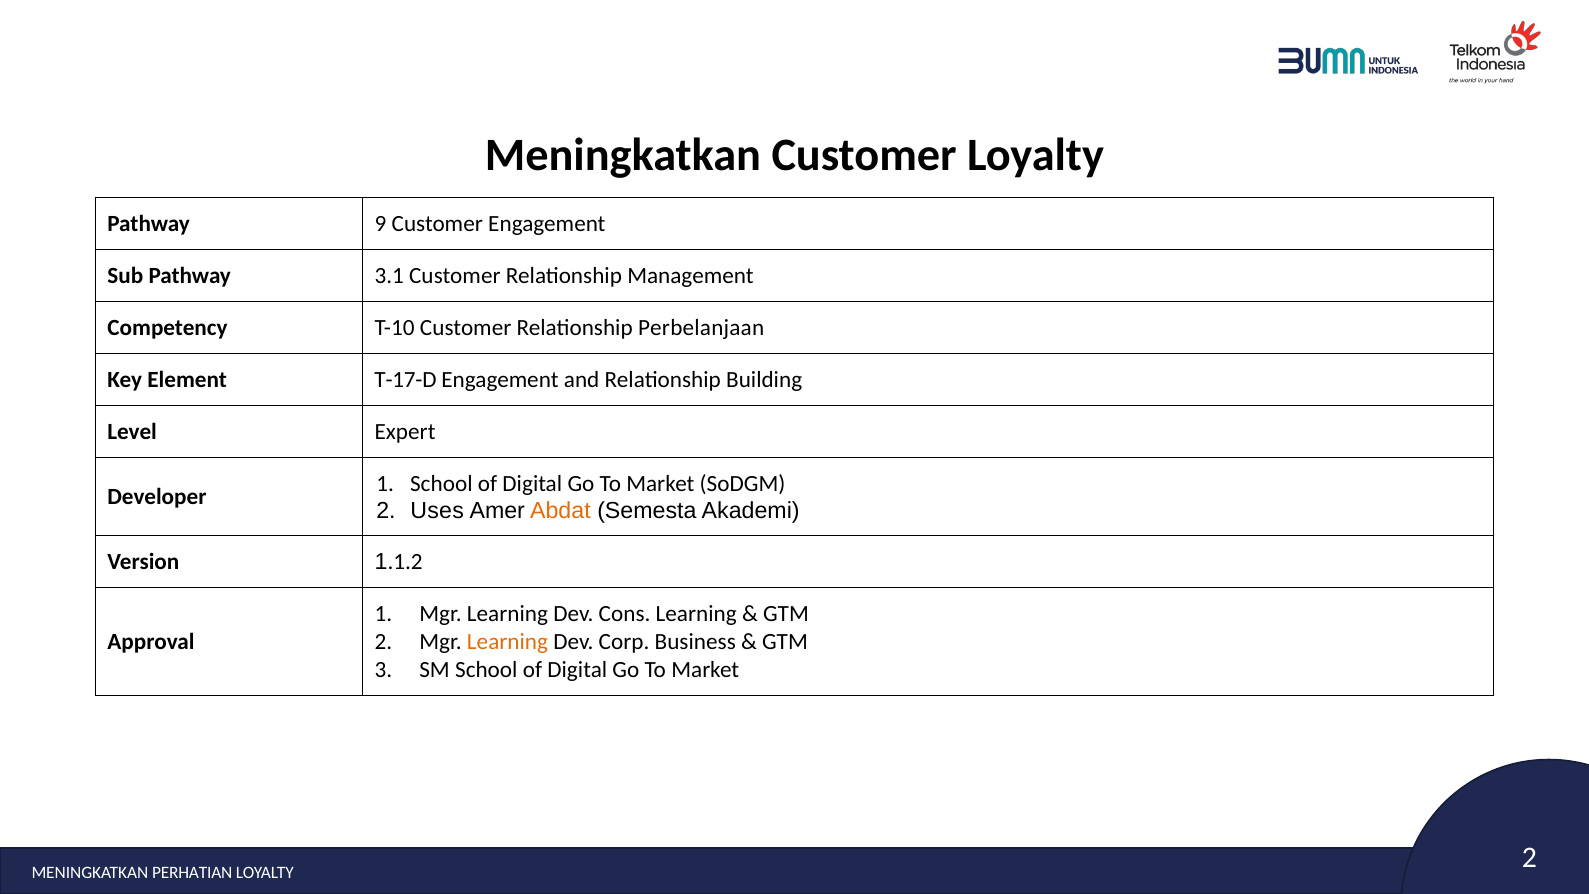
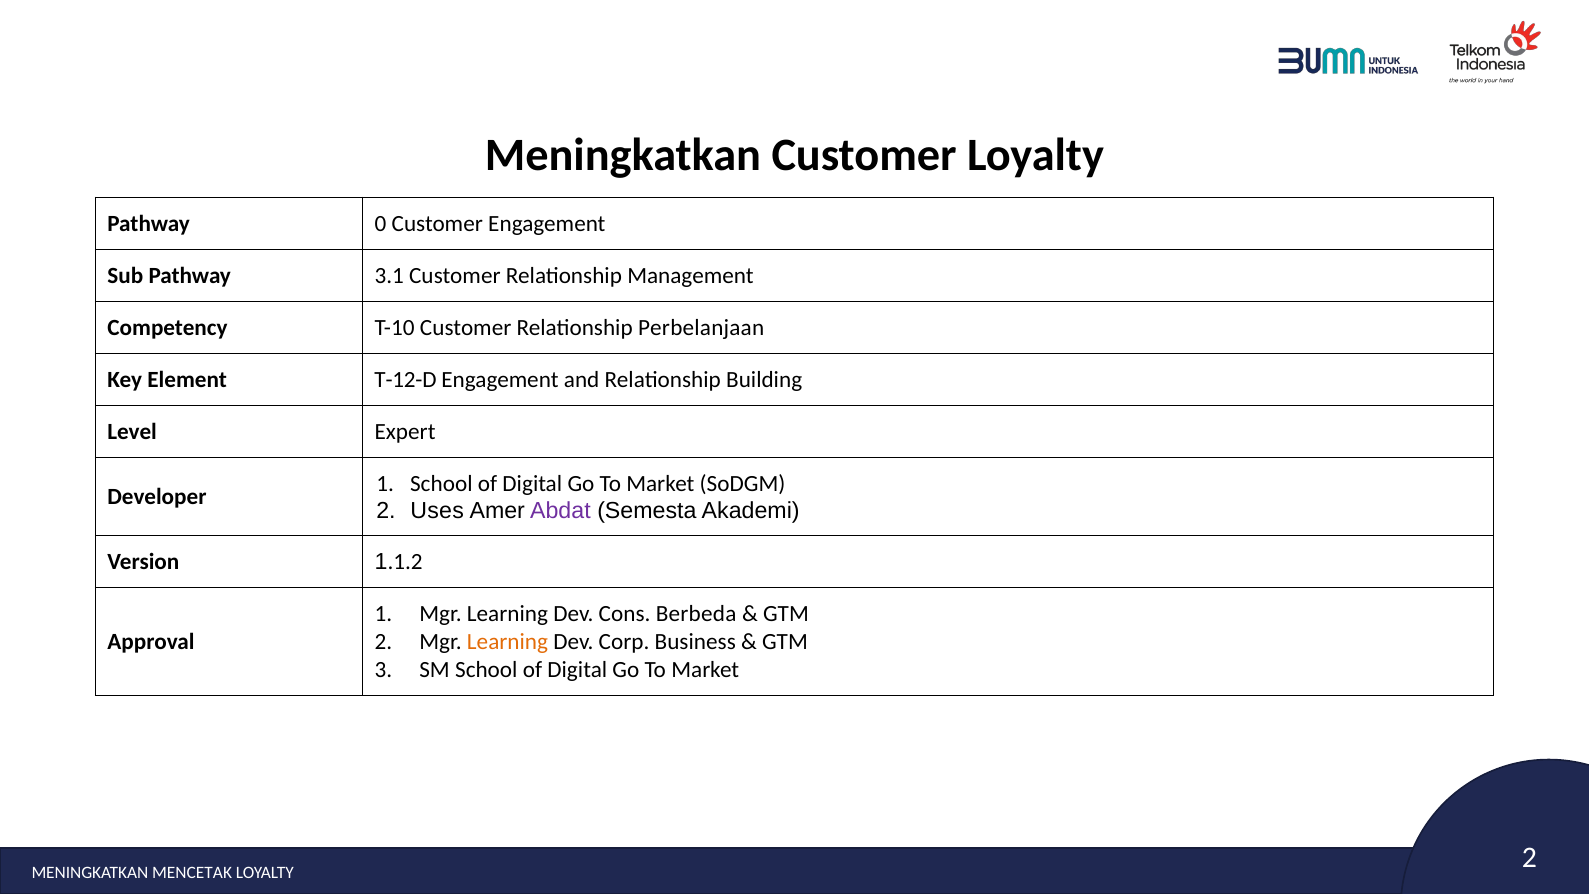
9: 9 -> 0 (381, 223)
T-17-D: T-17-D -> T-12-D (406, 379)
Abdat colour: orange -> purple (560, 511)
Cons Learning: Learning -> Berbeda (696, 613)
PERHATIAN: PERHATIAN -> MENCETAK (192, 872)
